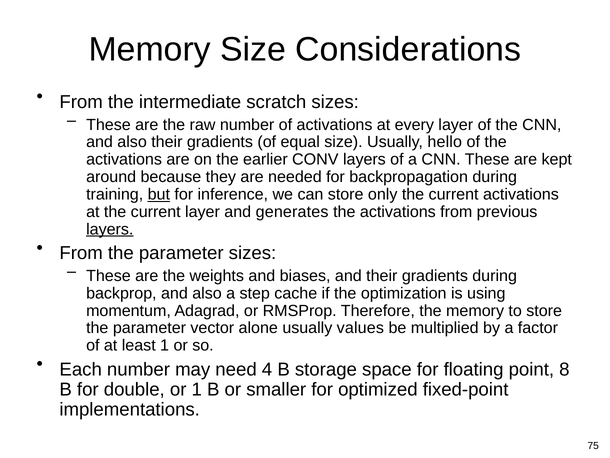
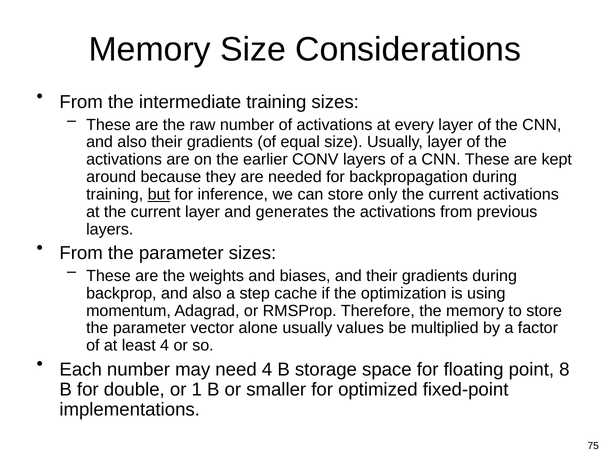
intermediate scratch: scratch -> training (276, 102)
Usually hello: hello -> layer (445, 142)
layers underline: present -> none (110, 229)
least 1: 1 -> 4 (165, 345)
